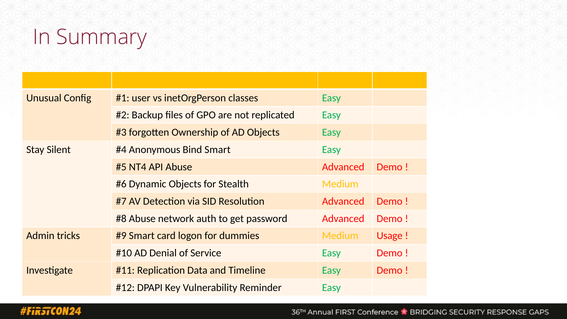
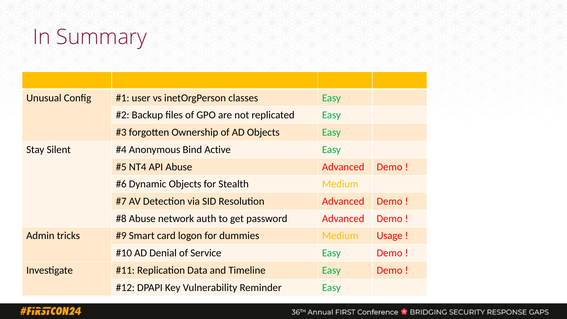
Bind Smart: Smart -> Active (218, 150)
